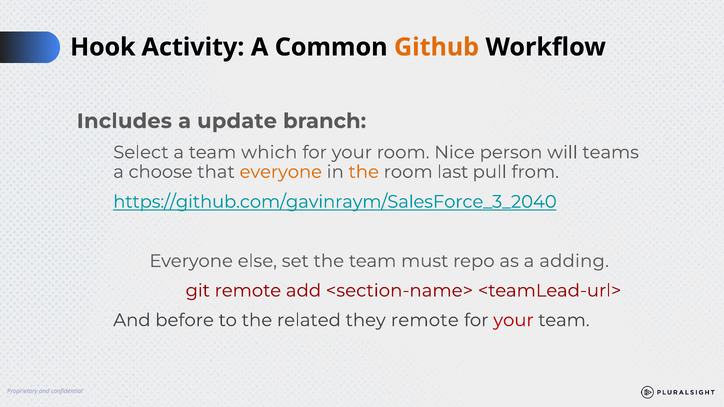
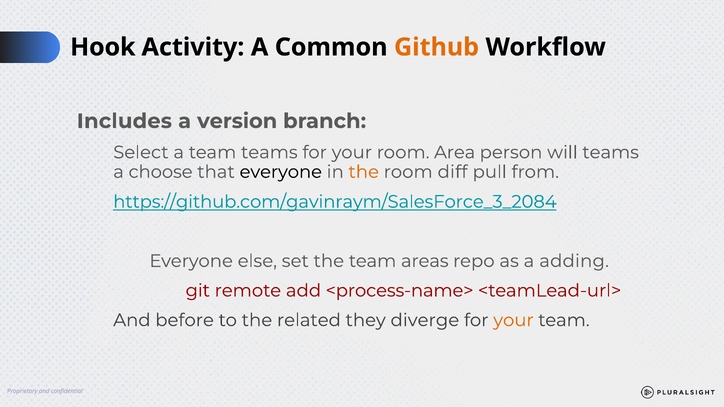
update: update -> version (237, 121)
team which: which -> teams (269, 152)
Nice: Nice -> Area (455, 152)
everyone colour: orange -> black (281, 172)
last: last -> diff (453, 172)
https://github.com/gavinraym/SalesForce_3_2040: https://github.com/gavinraym/SalesForce_3_2040 -> https://github.com/gavinraym/SalesForce_3_2084 (335, 202)
must: must -> areas (425, 261)
<section-name>: <section-name> -> <process-name> (400, 291)
they remote: remote -> diverge (425, 320)
your colour: red -> orange (513, 320)
